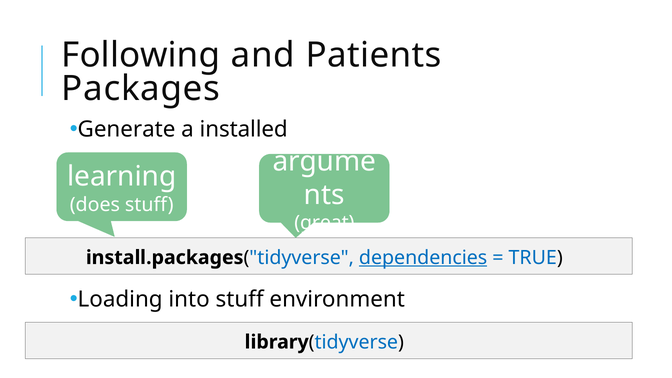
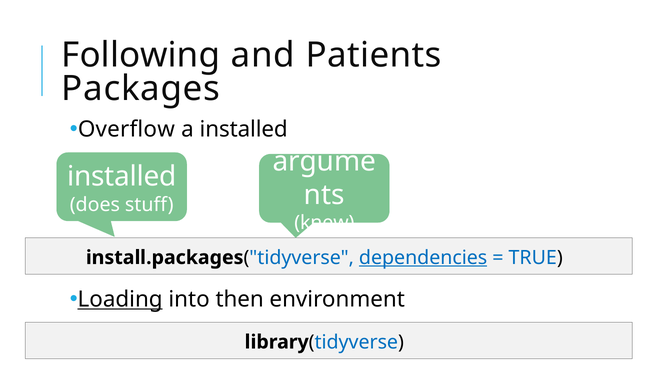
Generate: Generate -> Overflow (126, 129)
learning: learning -> installed (122, 177)
great: great -> knew (324, 223)
Loading underline: none -> present (120, 299)
into stuff: stuff -> then (240, 299)
